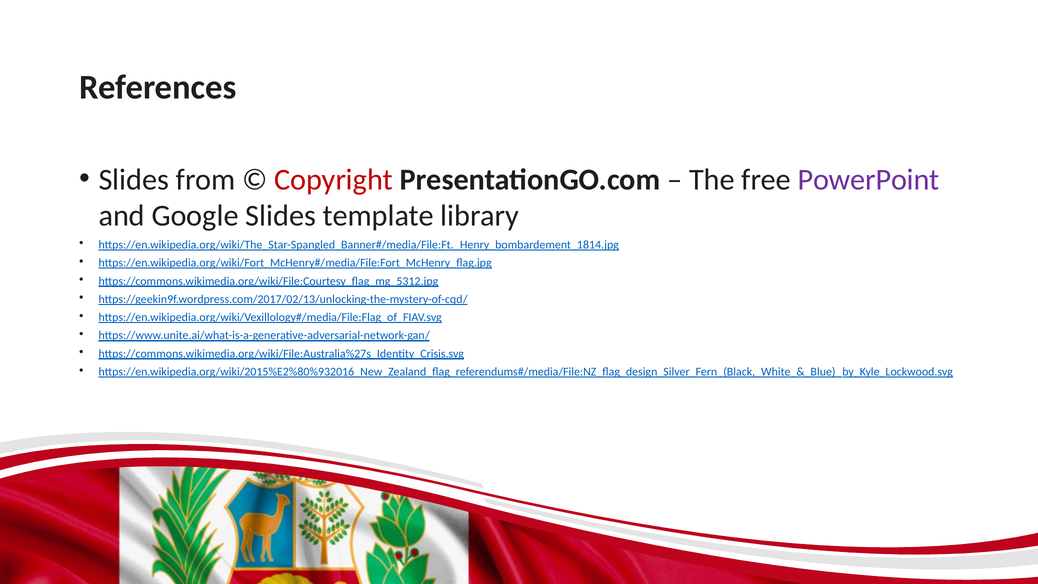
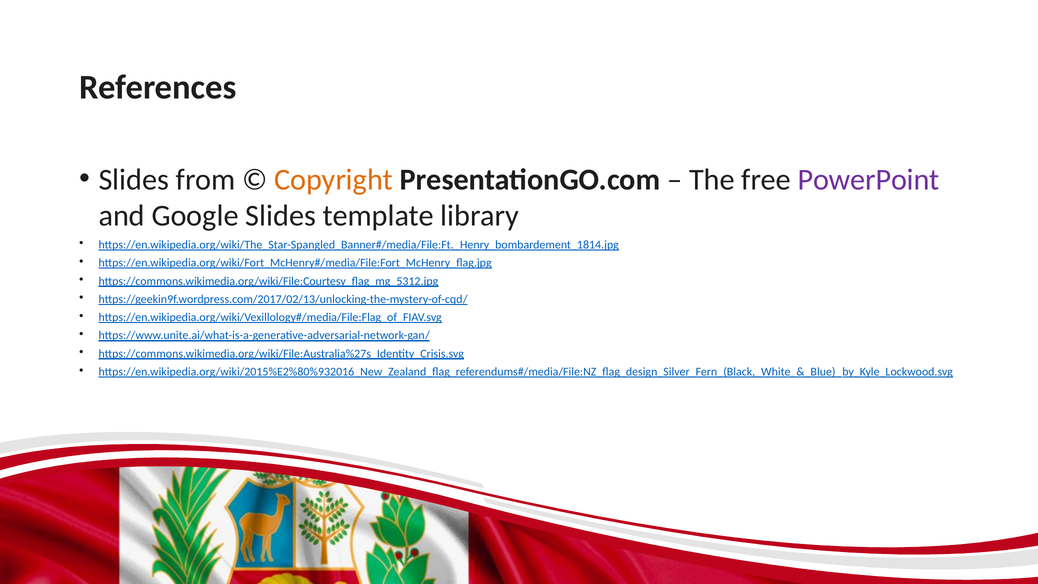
Copyright colour: red -> orange (334, 180)
